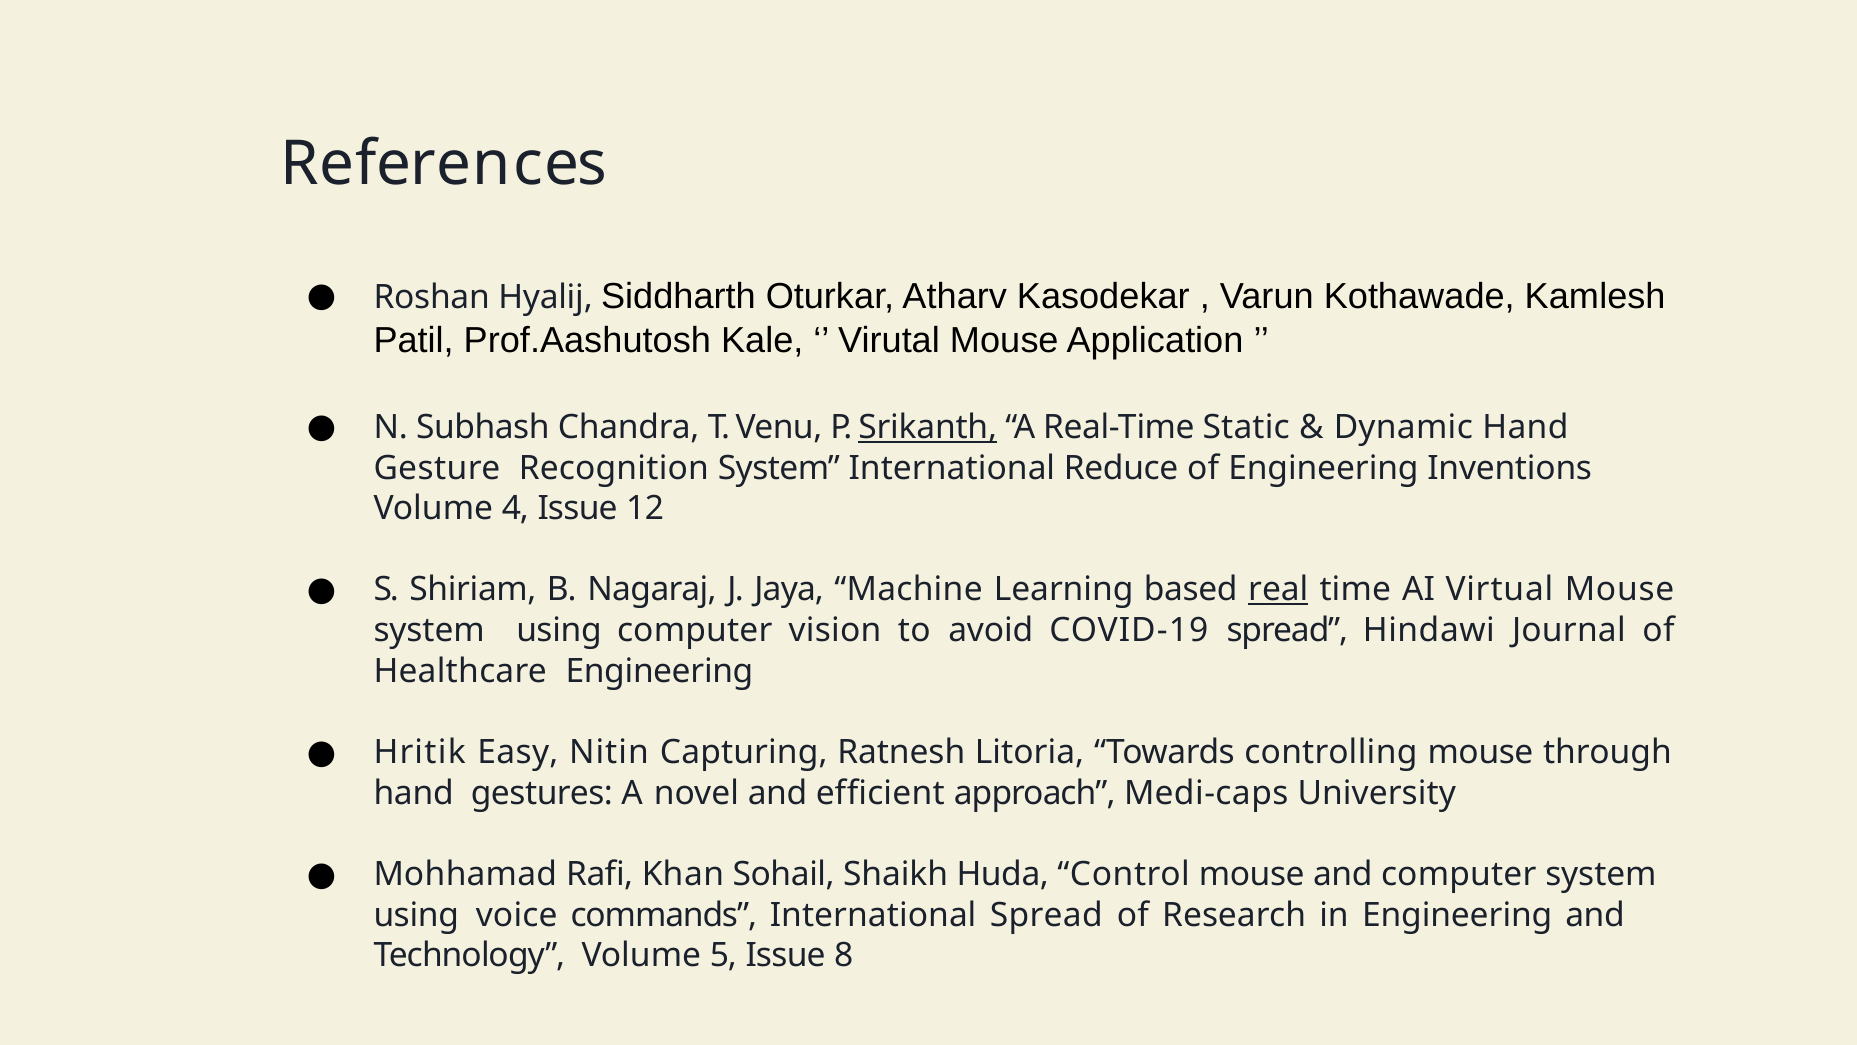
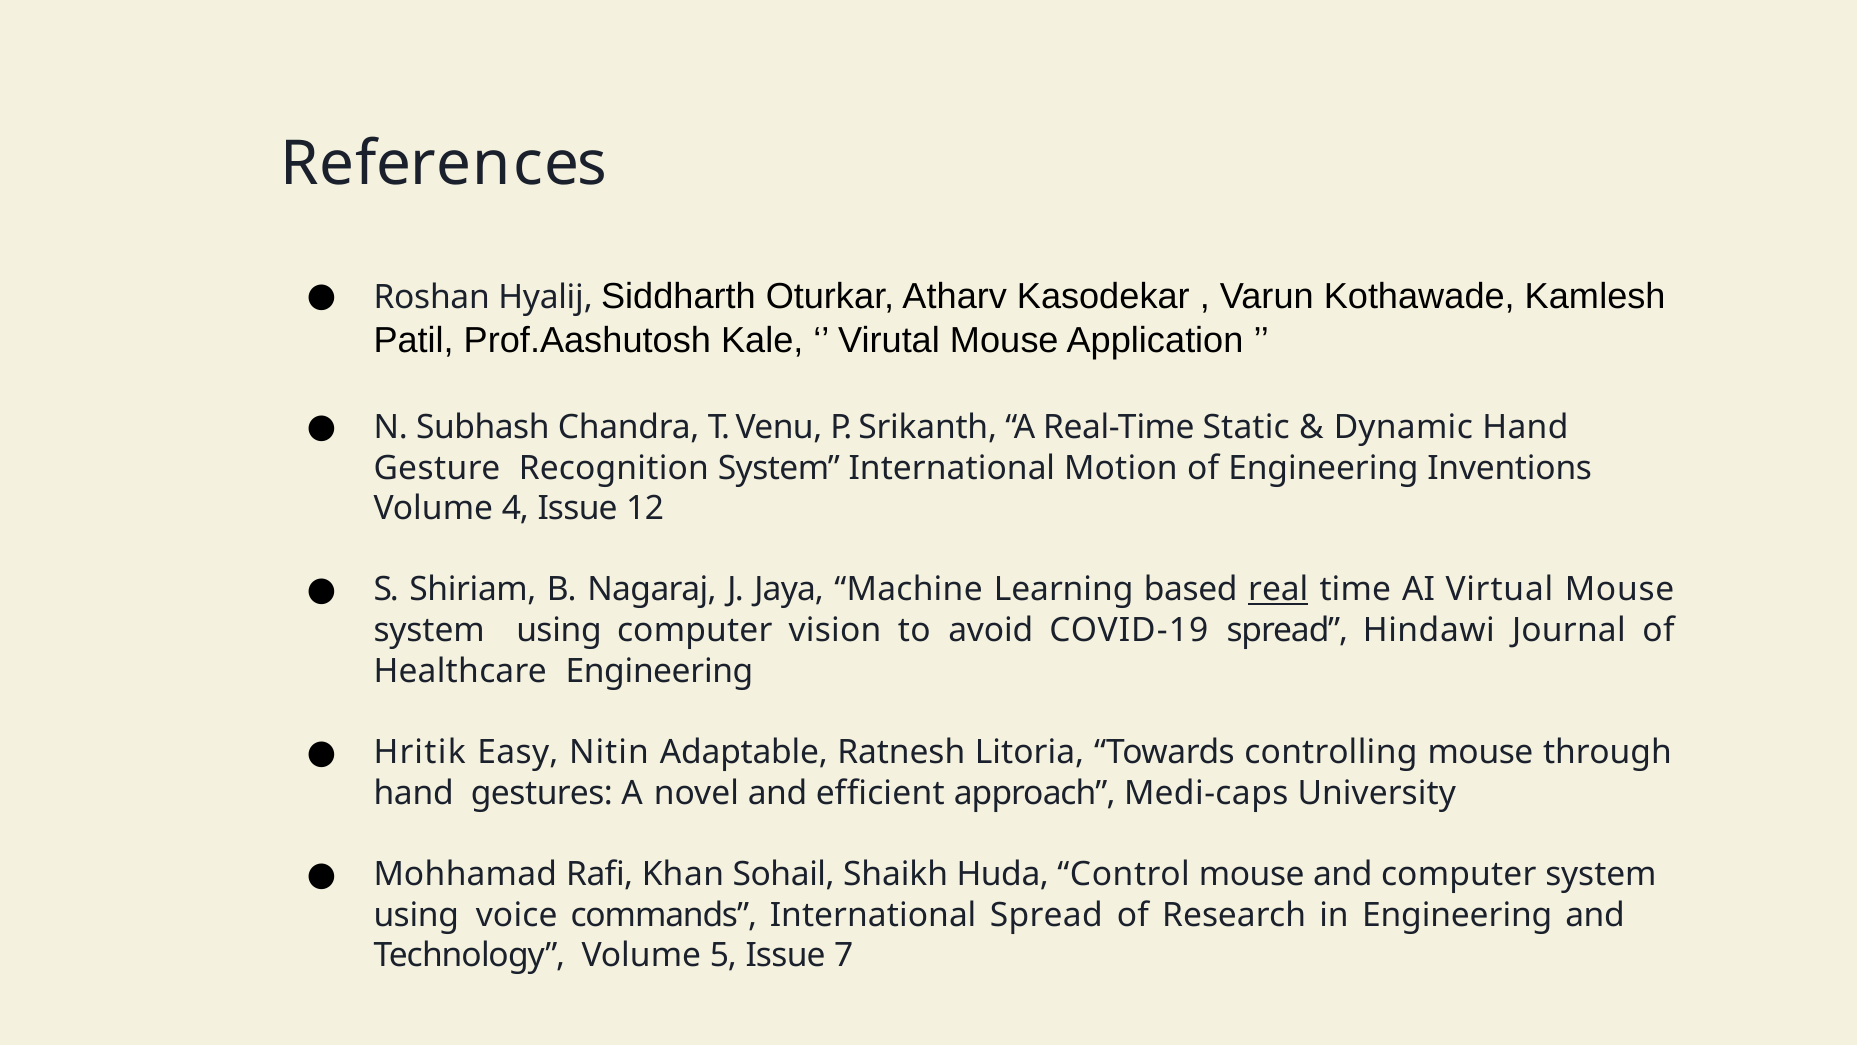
Srikanth underline: present -> none (928, 427)
Reduce: Reduce -> Motion (1121, 468)
Capturing: Capturing -> Adaptable (744, 752)
8: 8 -> 7 (844, 956)
